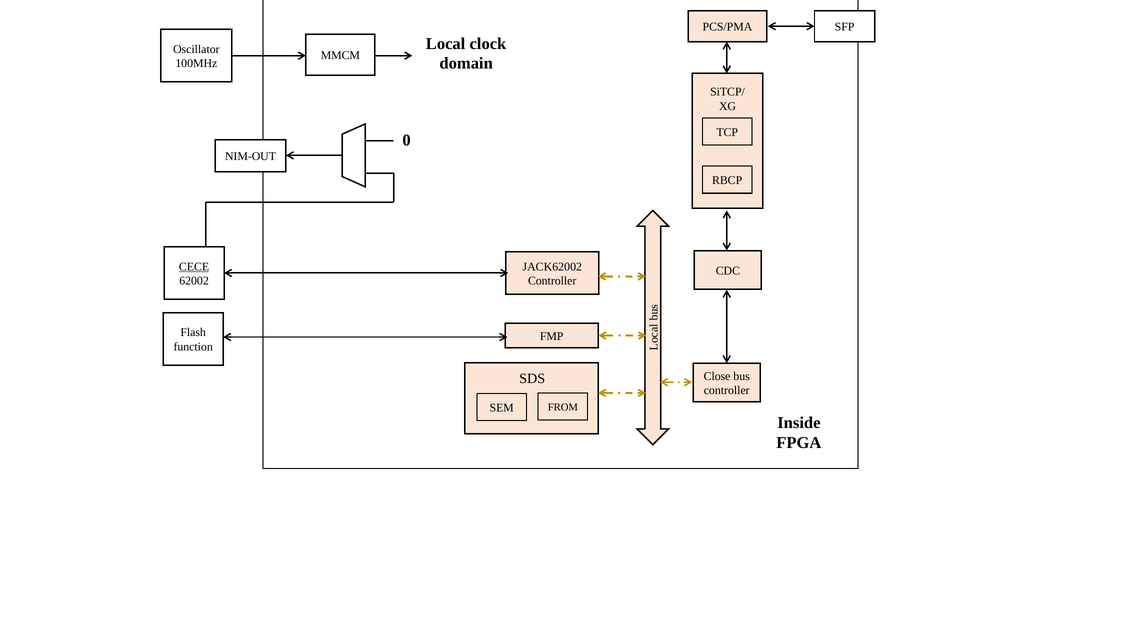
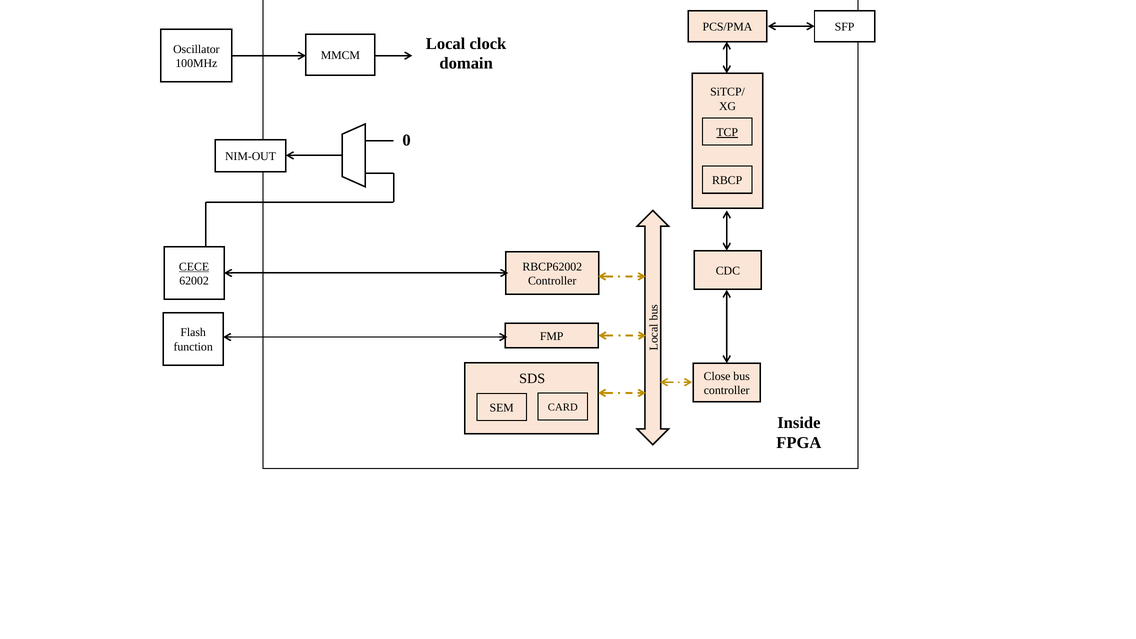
TCP underline: none -> present (727, 132)
JACK62002: JACK62002 -> RBCP62002 (552, 267)
FROM: FROM -> CARD (563, 407)
